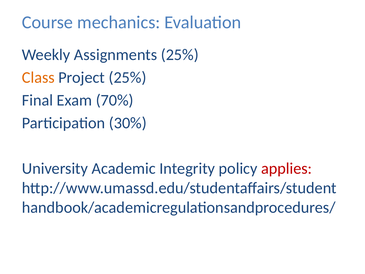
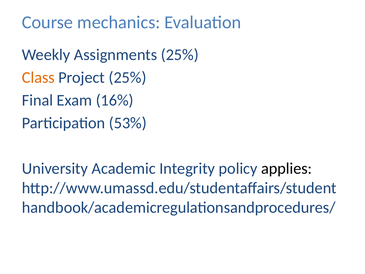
70%: 70% -> 16% (115, 100)
30%: 30% -> 53% (128, 123)
applies colour: red -> black (287, 168)
